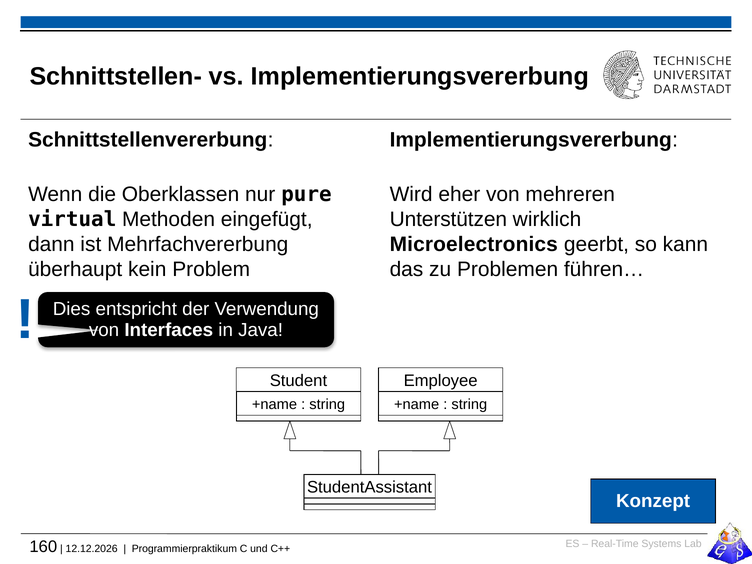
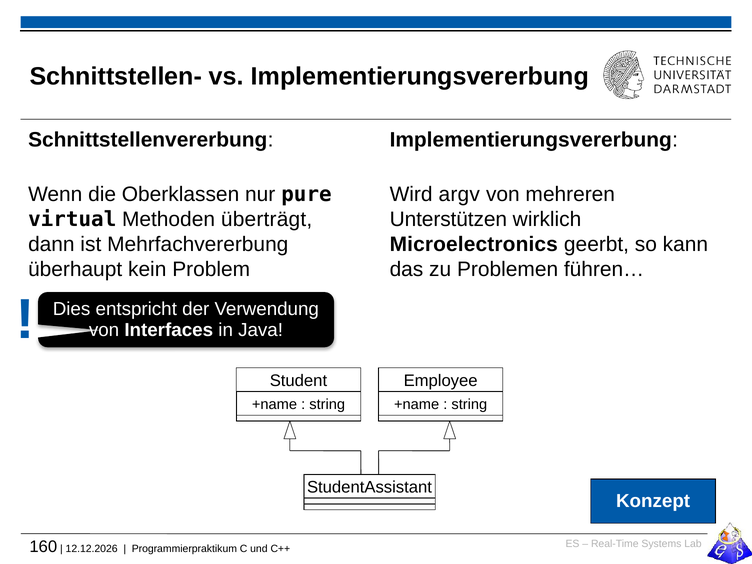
eher: eher -> argv (459, 194)
eingefügt: eingefügt -> überträgt (267, 219)
